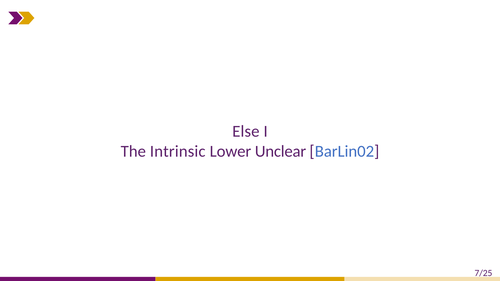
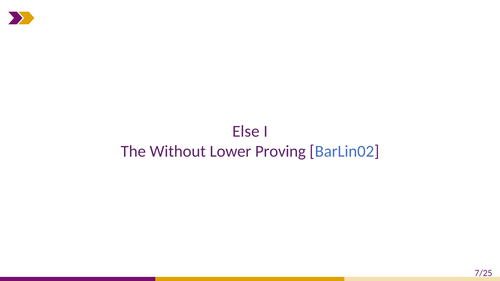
Intrinsic: Intrinsic -> Without (178, 152)
Unclear: Unclear -> Proving (280, 152)
